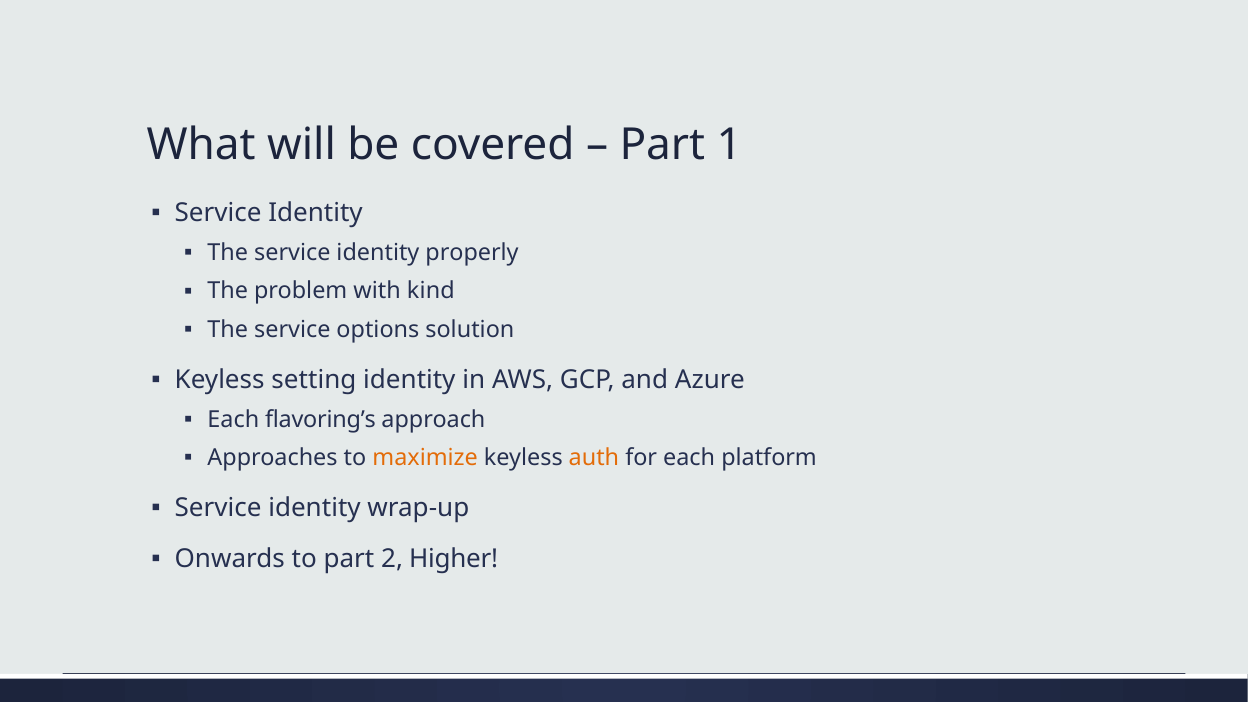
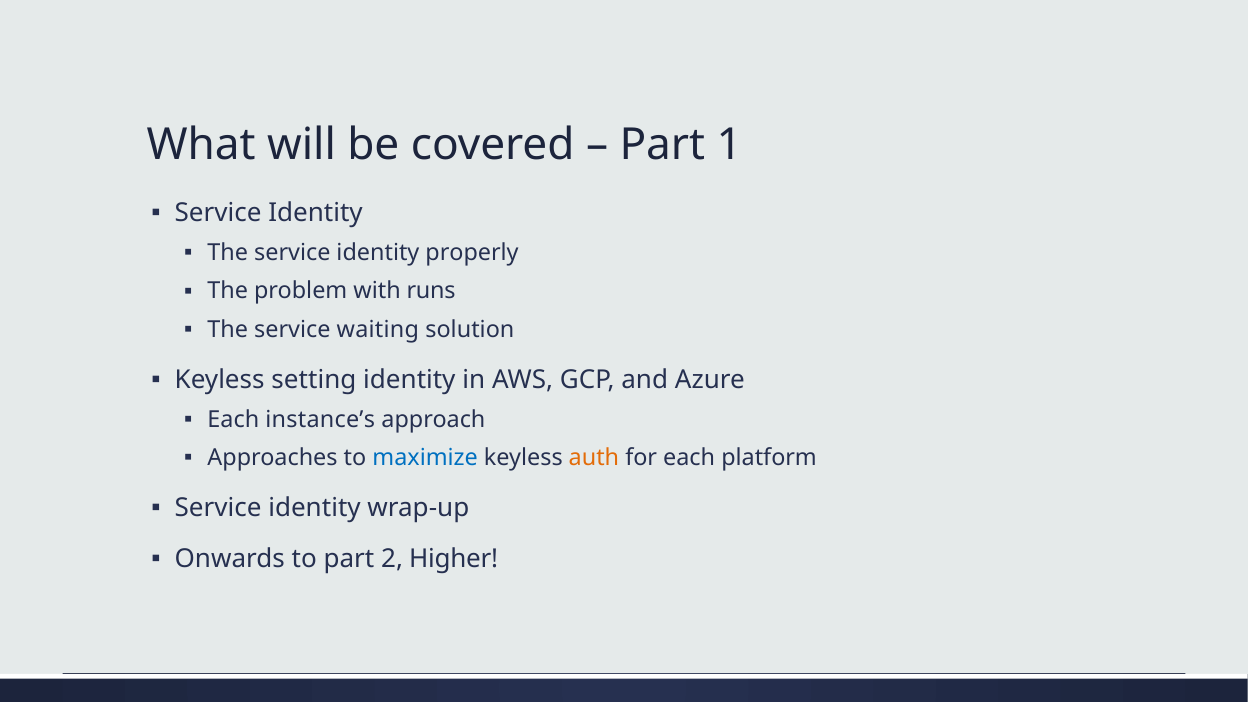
kind: kind -> runs (431, 291)
options: options -> waiting (378, 330)
flavoring’s: flavoring’s -> instance’s (320, 419)
maximize colour: orange -> blue (425, 458)
